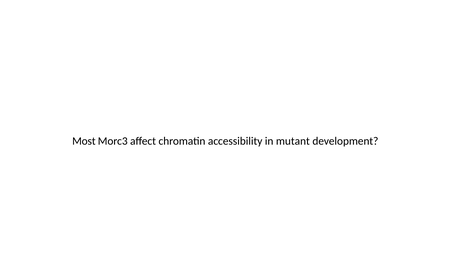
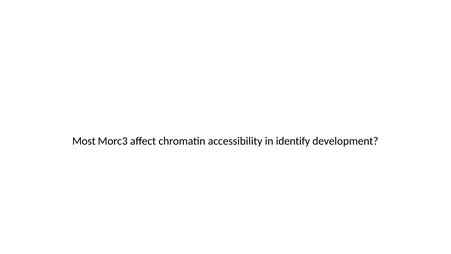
mutant: mutant -> identify (293, 141)
